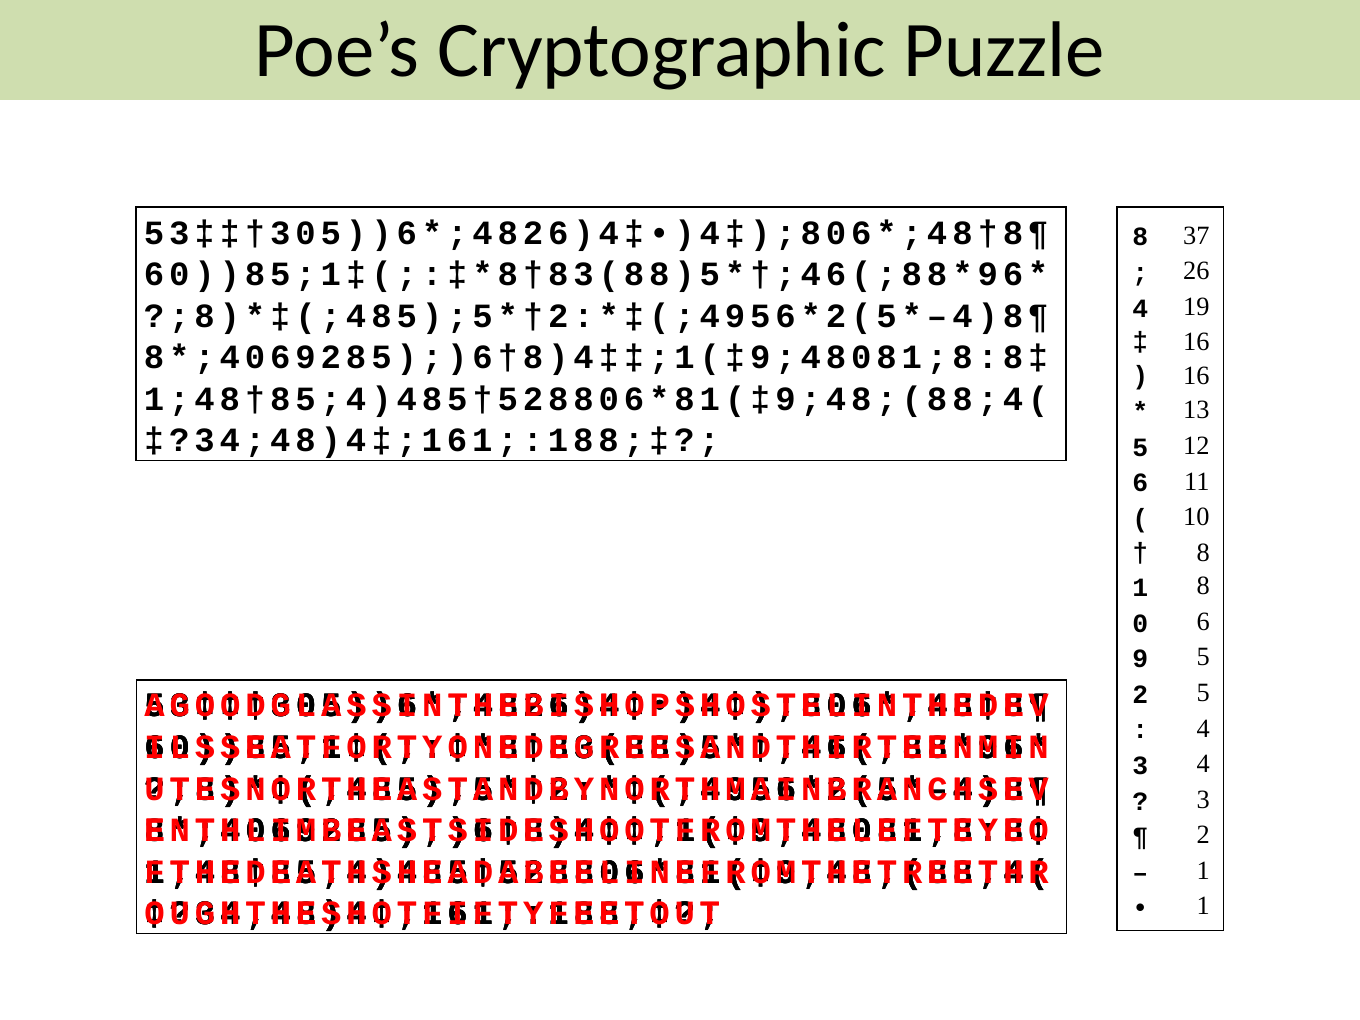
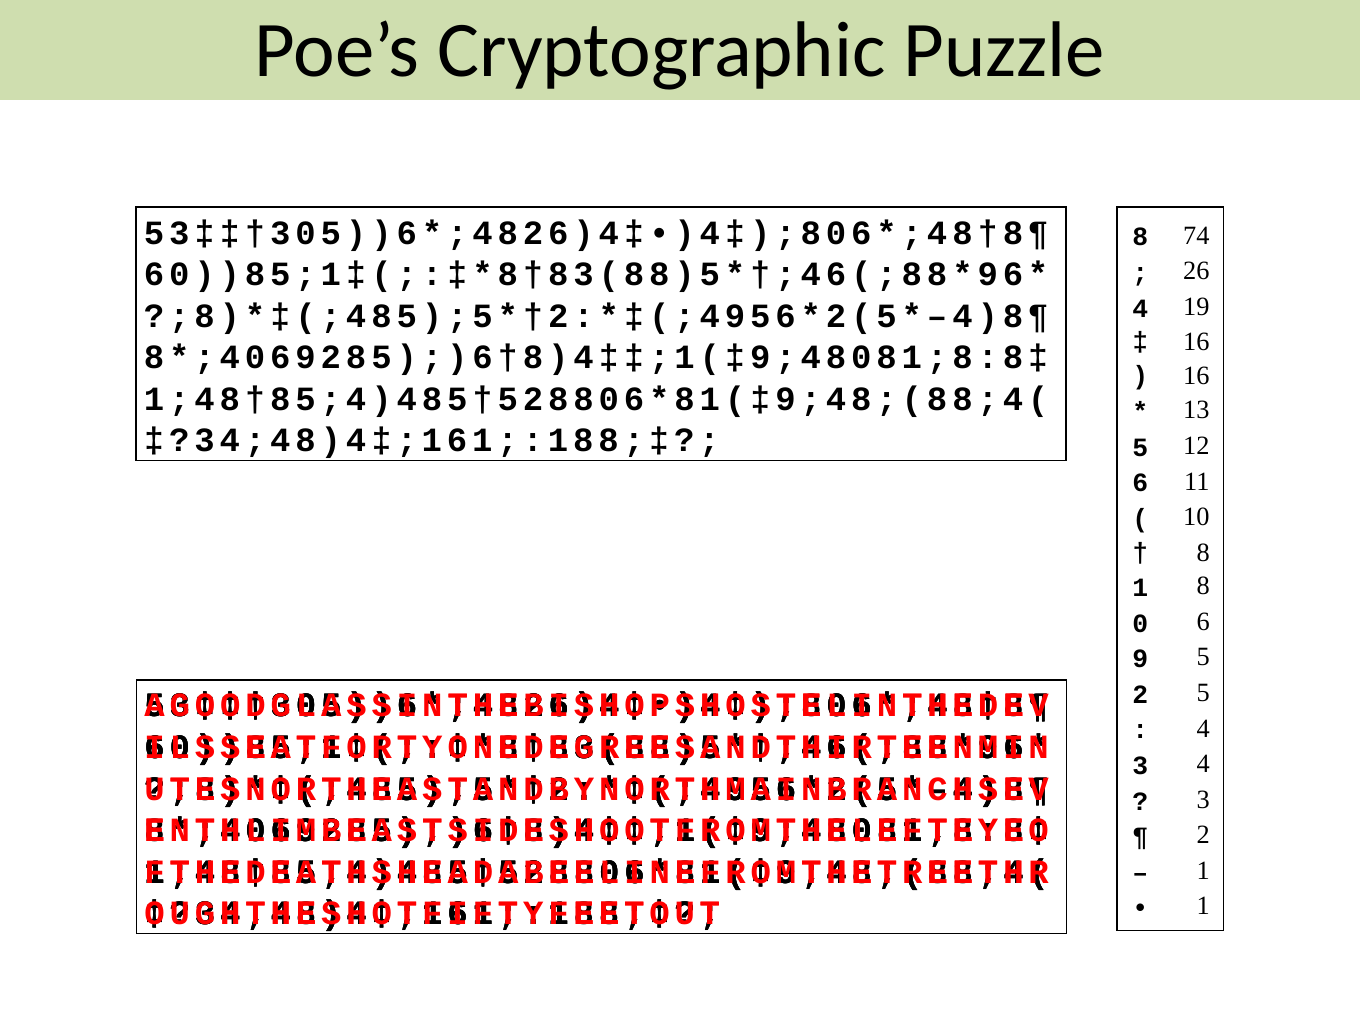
37: 37 -> 74 (1196, 236)
